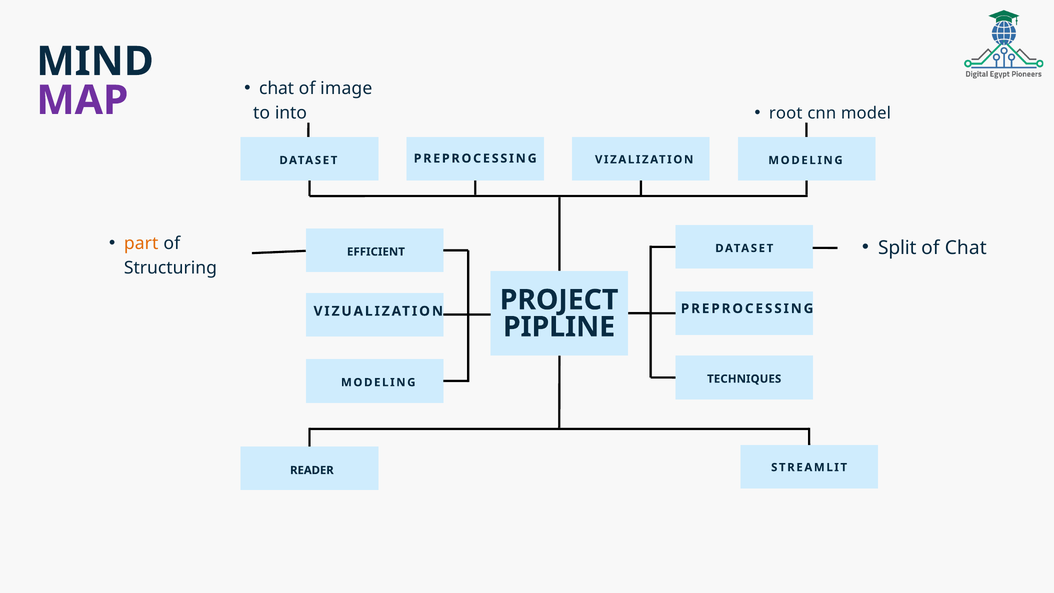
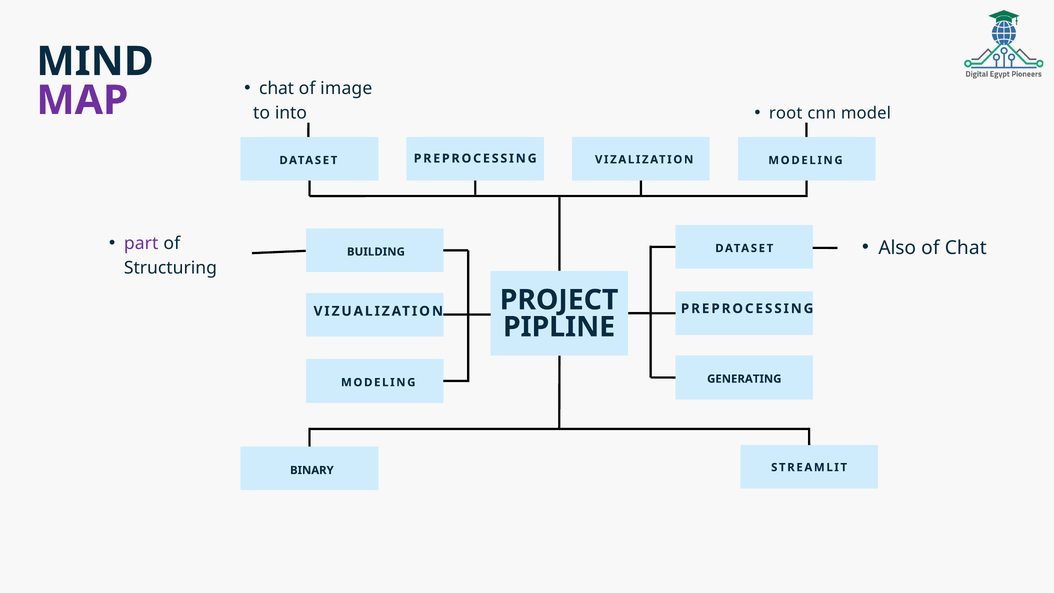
part colour: orange -> purple (141, 243)
Split: Split -> Also (897, 248)
EFFICIENT: EFFICIENT -> BUILDING (376, 252)
TECHNIQUES: TECHNIQUES -> GENERATING (744, 379)
READER: READER -> BINARY (312, 470)
